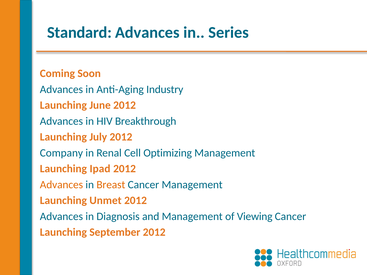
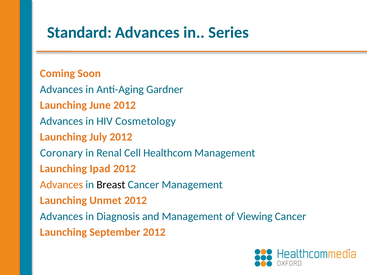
Industry: Industry -> Gardner (165, 89)
Breakthrough: Breakthrough -> Cosmetology (146, 121)
Company: Company -> Coronary (61, 153)
Optimizing: Optimizing -> Healthcom (168, 153)
Breast colour: orange -> black (111, 185)
